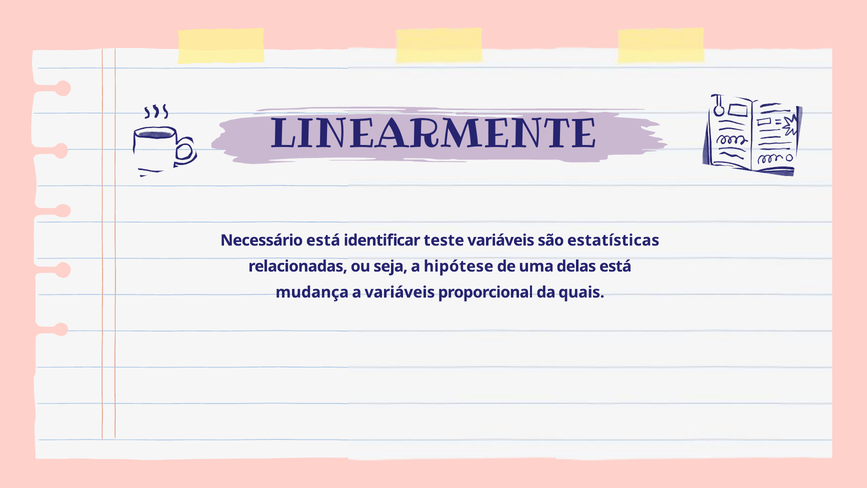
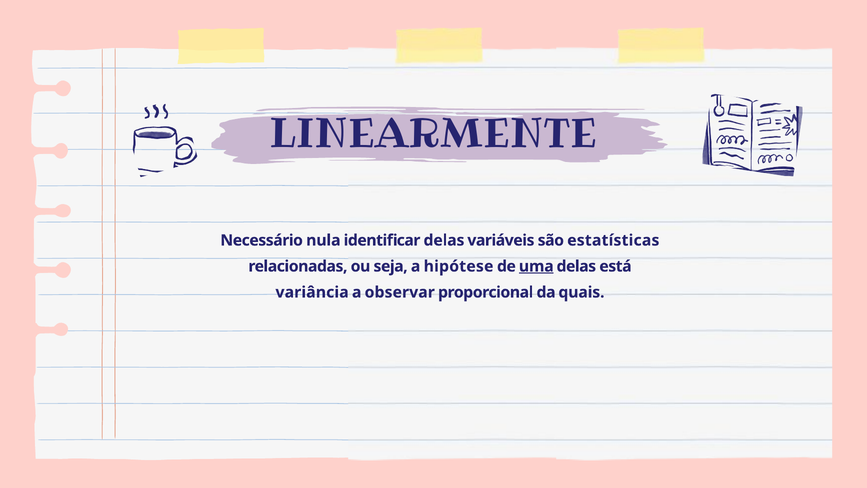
Necessário está: está -> nula (323, 240)
identificar teste: teste -> delas (444, 240)
uma underline: none -> present (536, 266)
mudança: mudança -> variância (312, 292)
a variáveis: variáveis -> observar (400, 292)
